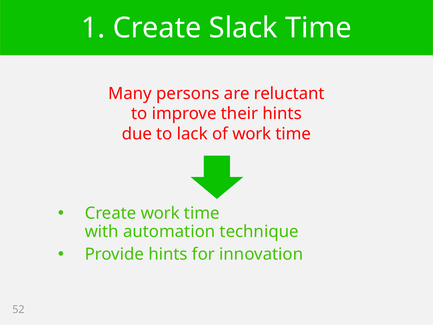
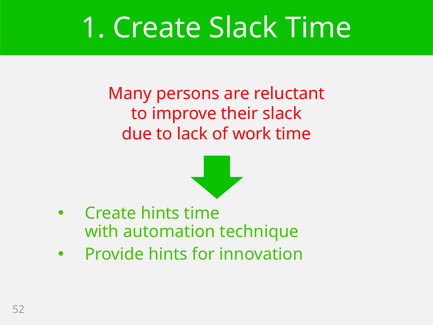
their hints: hints -> slack (282, 114)
Create work: work -> hints (160, 213)
